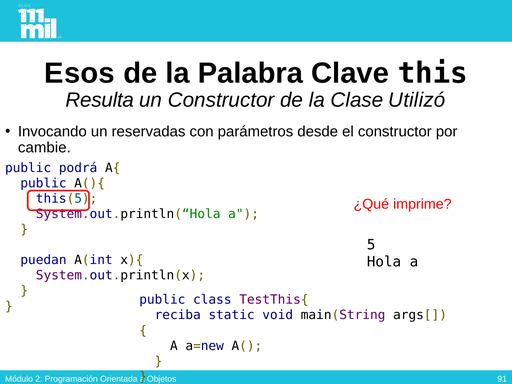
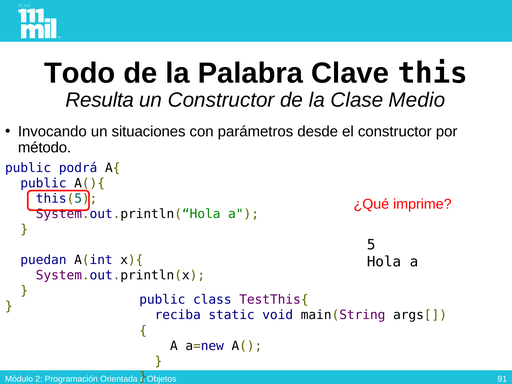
Esos: Esos -> Todo (80, 73)
Utilizó: Utilizó -> Medio (417, 100)
reservadas: reservadas -> situaciones (149, 131)
cambie: cambie -> método (45, 148)
